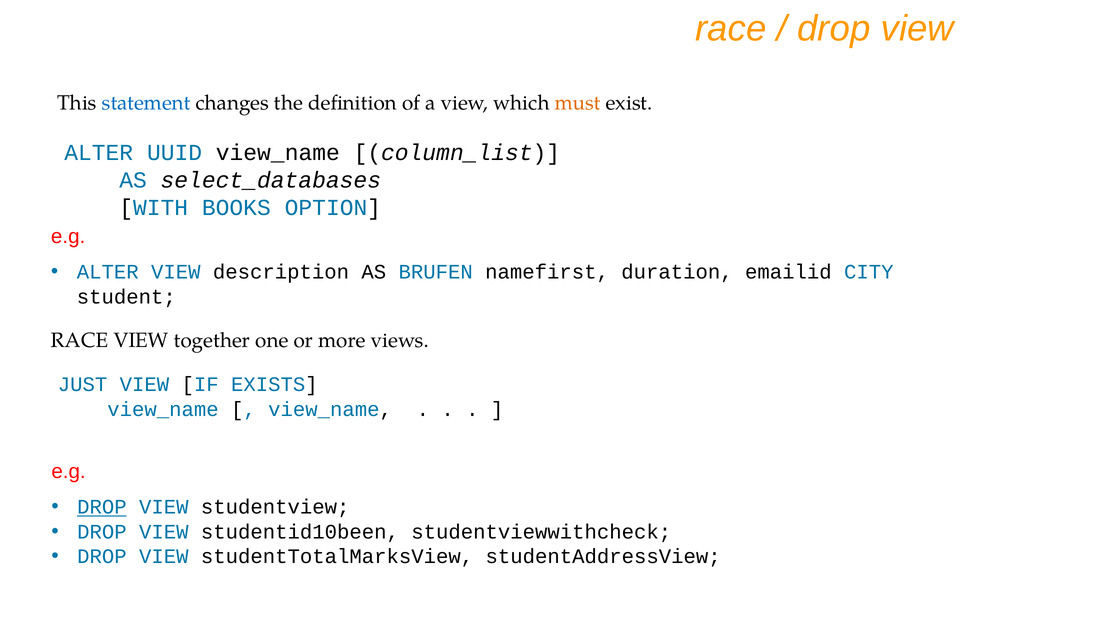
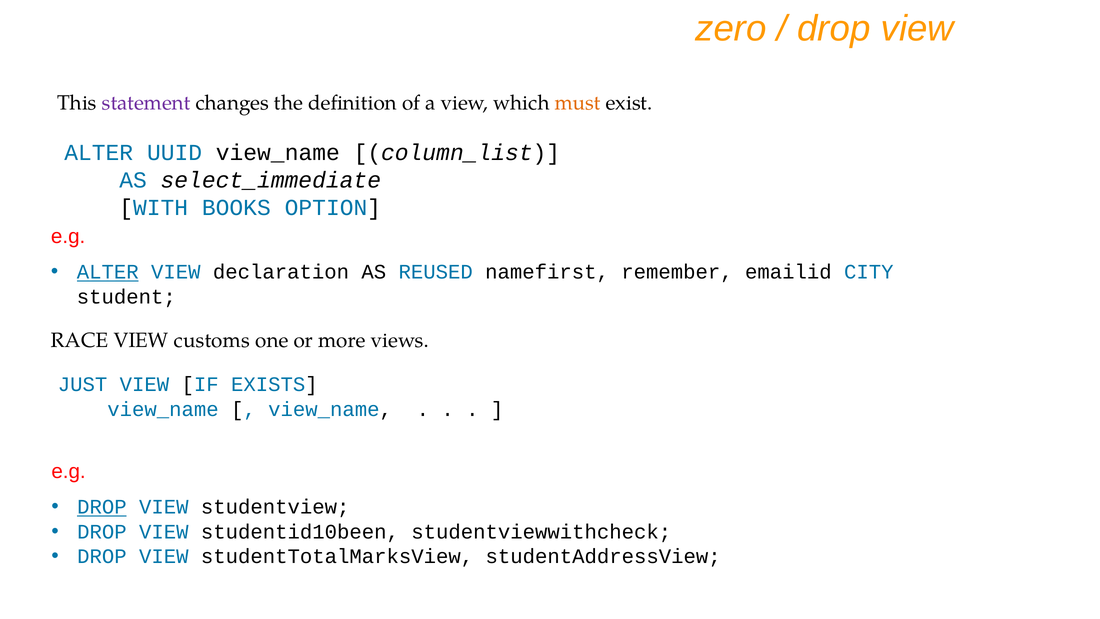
race: race -> zero (731, 29)
statement colour: blue -> purple (146, 103)
select_databases: select_databases -> select_immediate (271, 180)
ALTER underline: none -> present (108, 272)
description: description -> declaration (281, 272)
BRUFEN: BRUFEN -> REUSED (436, 272)
duration: duration -> remember (677, 272)
together: together -> customs (212, 340)
